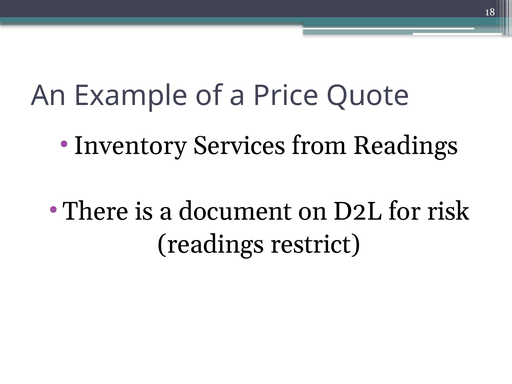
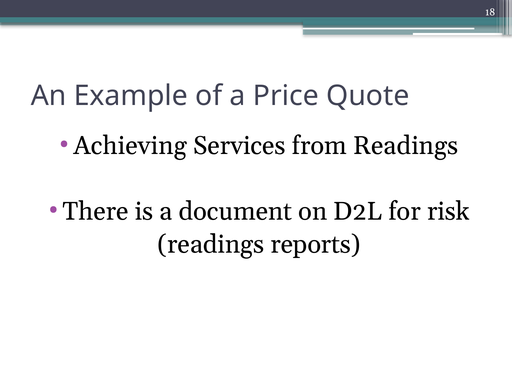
Inventory: Inventory -> Achieving (130, 146)
restrict: restrict -> reports (315, 244)
